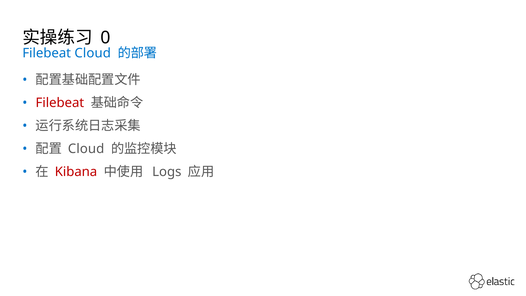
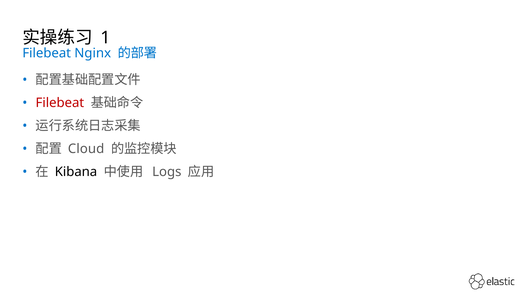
0: 0 -> 1 (106, 38)
Filebeat Cloud: Cloud -> Nginx (93, 53)
Kibana colour: red -> black (76, 172)
